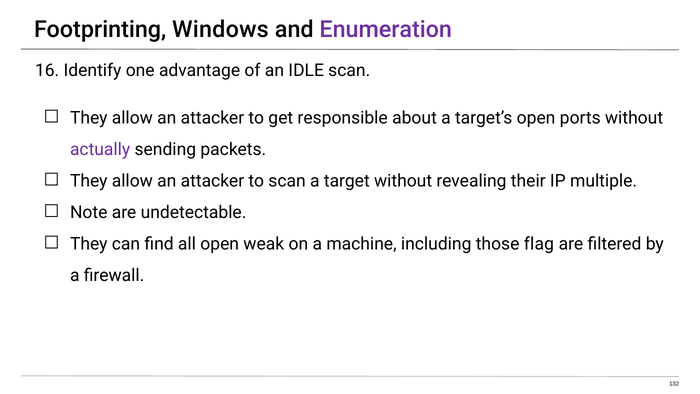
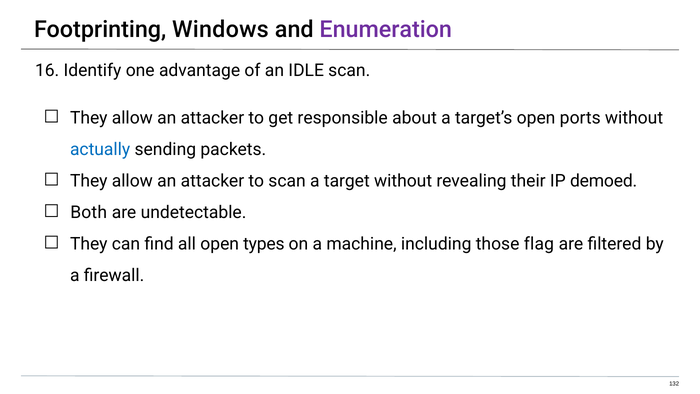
actually colour: purple -> blue (100, 150)
multiple: multiple -> demoed (604, 181)
Note: Note -> Both (89, 213)
weak: weak -> types (264, 244)
